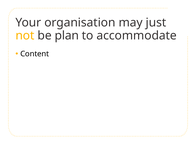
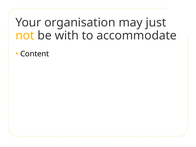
plan: plan -> with (67, 36)
